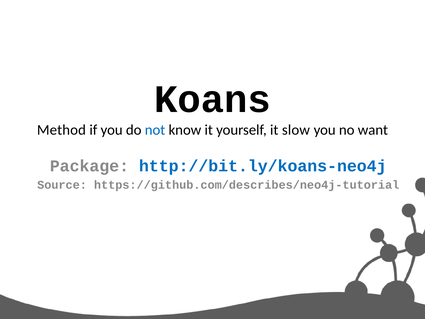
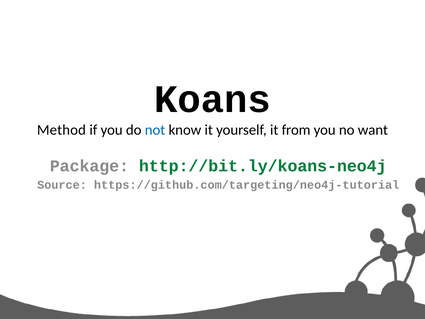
slow: slow -> from (296, 130)
http://bit.ly/koans-neo4j colour: blue -> green (263, 166)
https://github.com/describes/neo4j-tutorial: https://github.com/describes/neo4j-tutorial -> https://github.com/targeting/neo4j-tutorial (247, 185)
